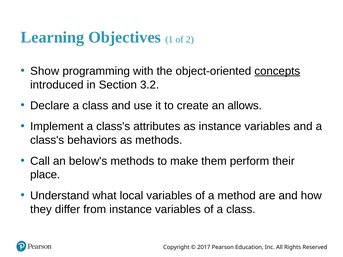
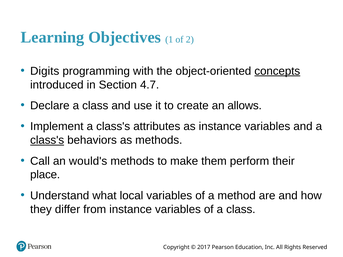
Show: Show -> Digits (45, 71)
3.2: 3.2 -> 4.7 (150, 85)
class's underline: none -> present (47, 140)
below's: below's -> would's (88, 161)
